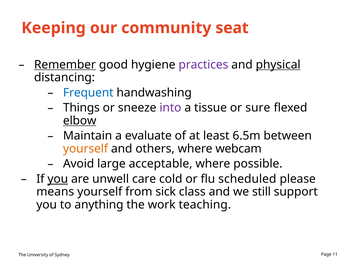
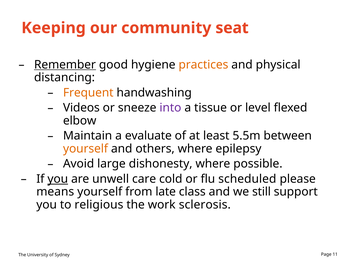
practices colour: purple -> orange (203, 65)
physical underline: present -> none (278, 65)
Frequent colour: blue -> orange (88, 93)
Things: Things -> Videos (81, 108)
sure: sure -> level (258, 108)
elbow underline: present -> none (80, 121)
6.5m: 6.5m -> 5.5m (246, 136)
webcam: webcam -> epilepsy (238, 149)
acceptable: acceptable -> dishonesty (161, 164)
sick: sick -> late (166, 192)
anything: anything -> religious (99, 205)
teaching: teaching -> sclerosis (205, 205)
